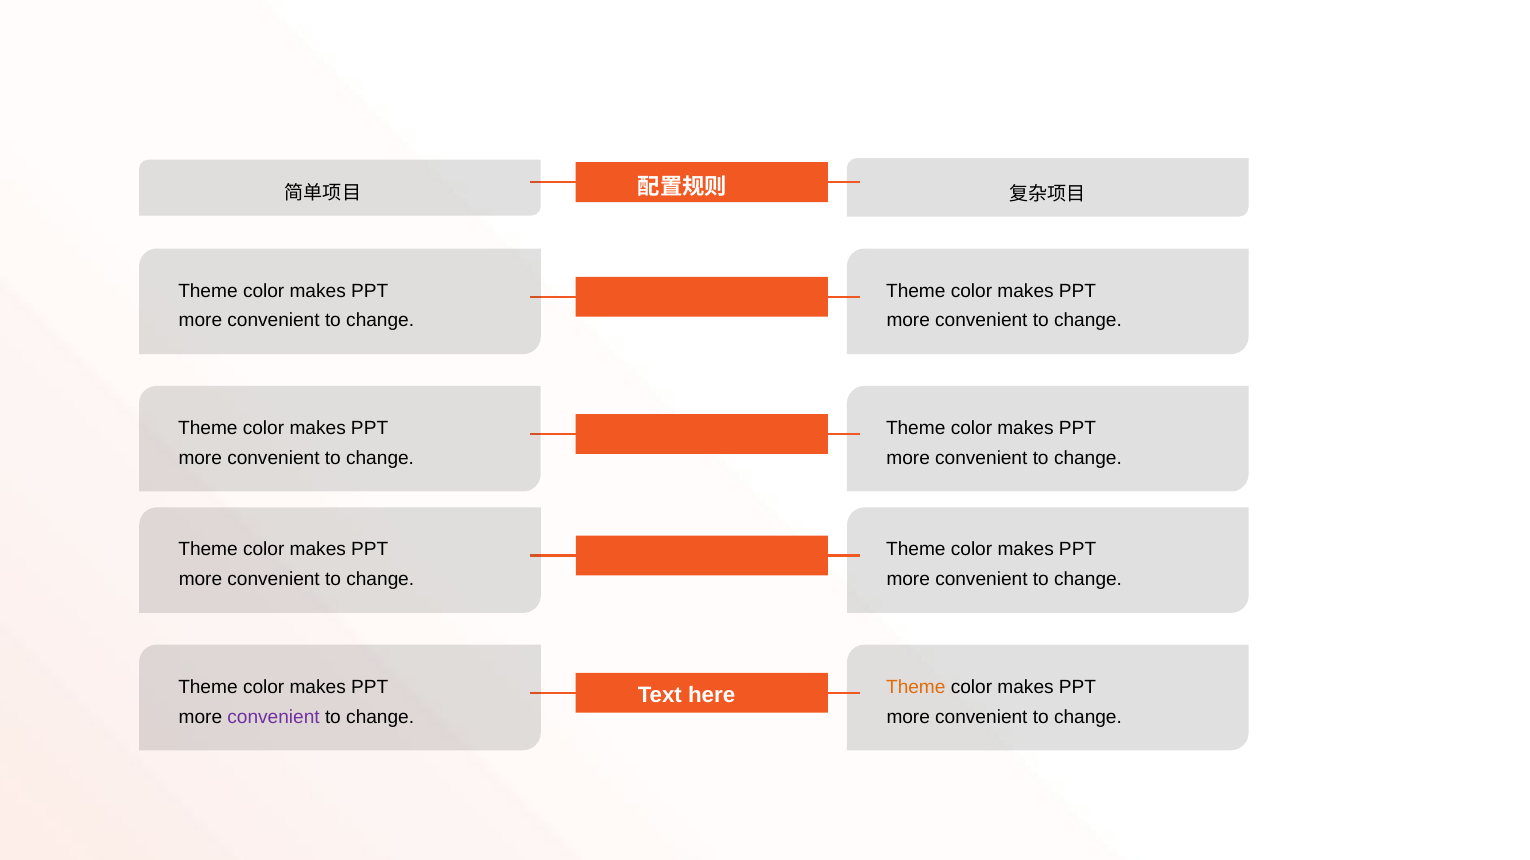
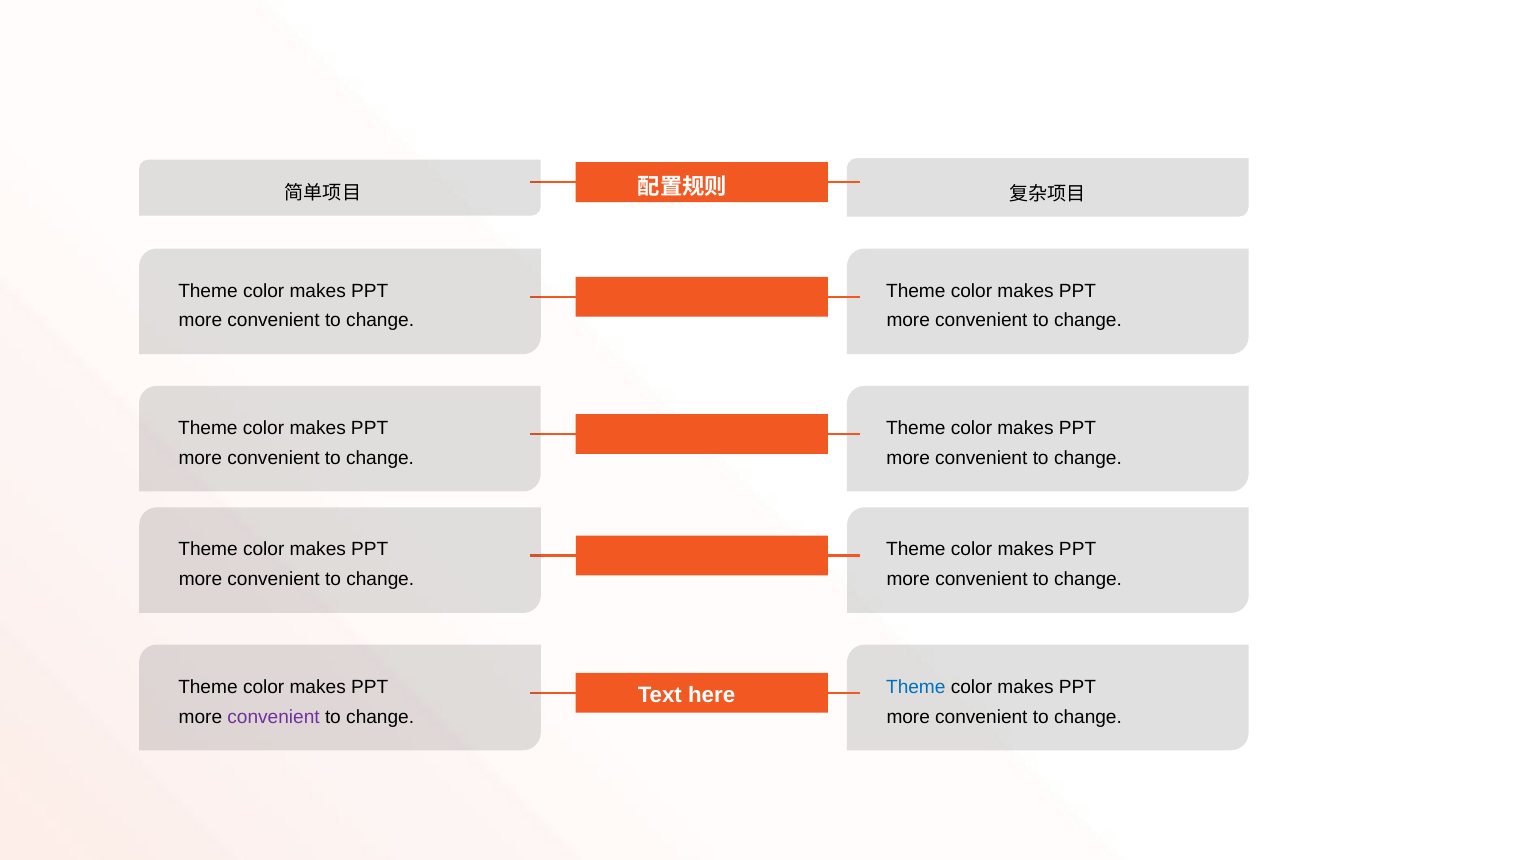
Theme colour: orange -> blue (916, 687)
